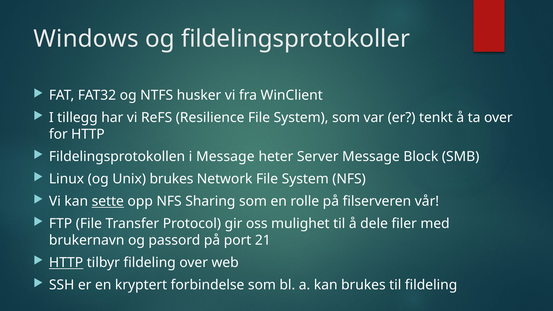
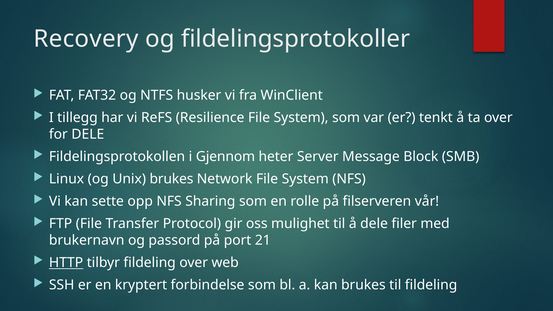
Windows: Windows -> Recovery (86, 39)
for HTTP: HTTP -> DELE (88, 134)
i Message: Message -> Gjennom (225, 157)
sette underline: present -> none (108, 201)
